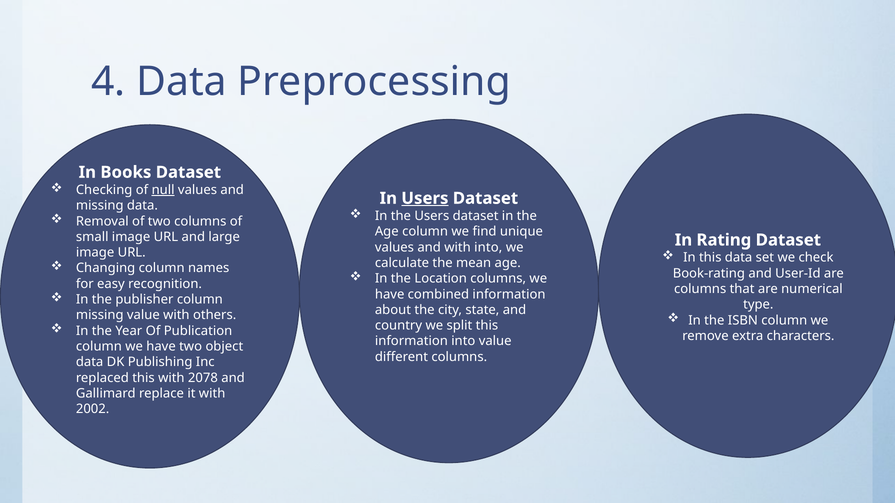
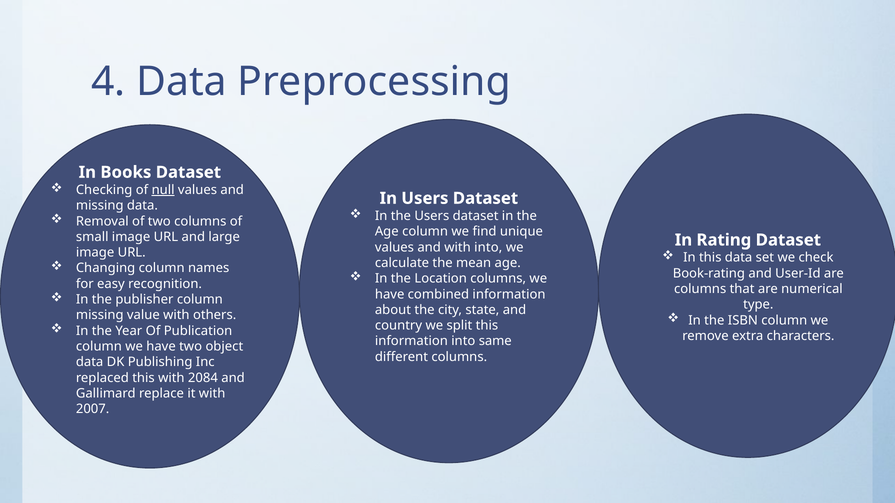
Users underline: present -> none (425, 199)
into value: value -> same (495, 342)
2078: 2078 -> 2084 (203, 378)
2002: 2002 -> 2007 (93, 410)
